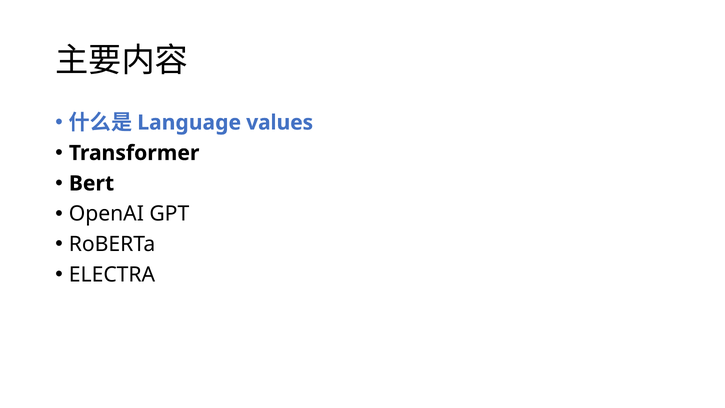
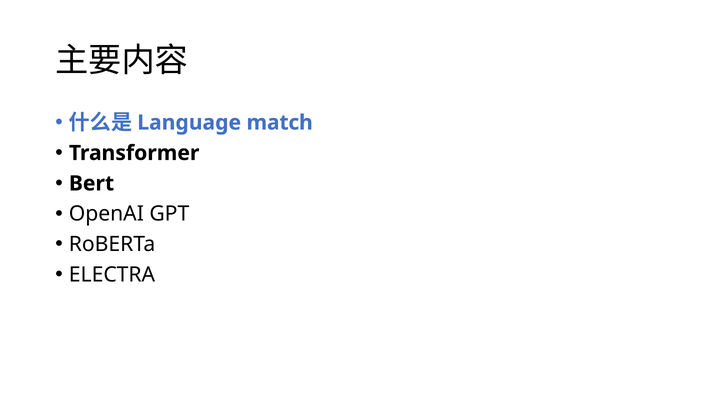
values: values -> match (280, 123)
